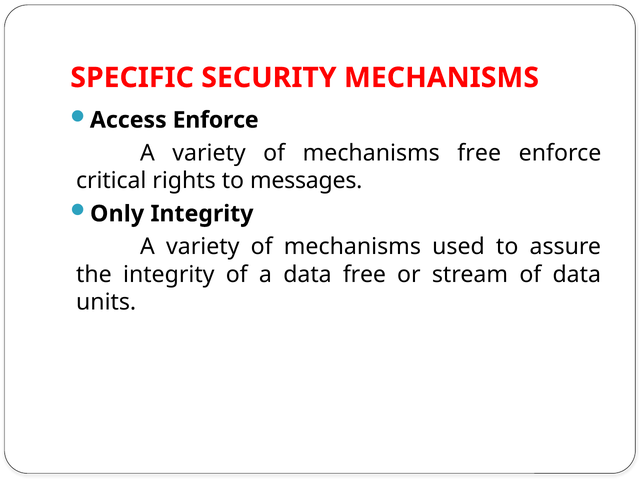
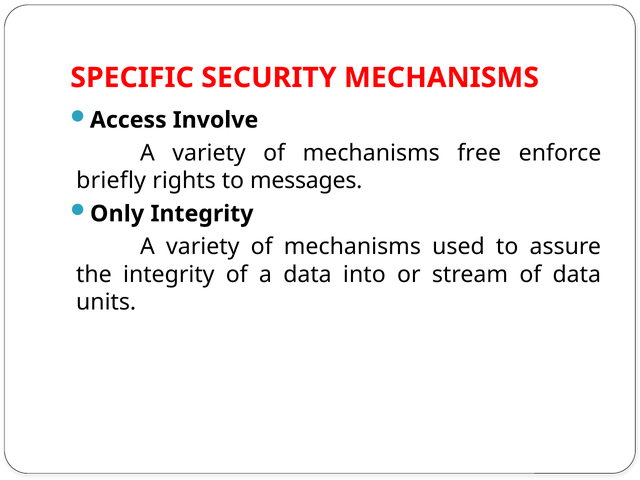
Access Enforce: Enforce -> Involve (215, 120)
critical: critical -> briefly (111, 181)
data free: free -> into (364, 274)
